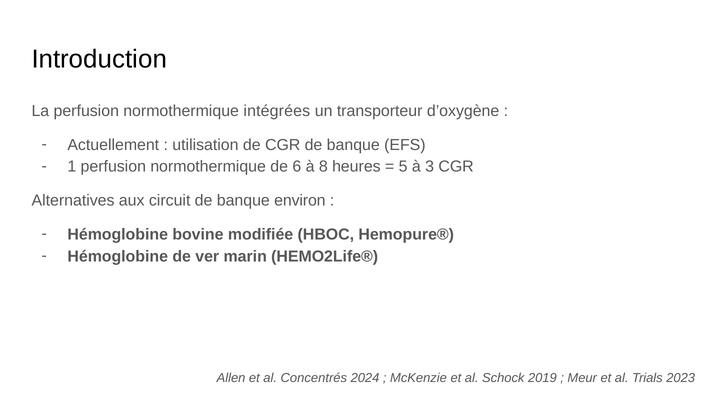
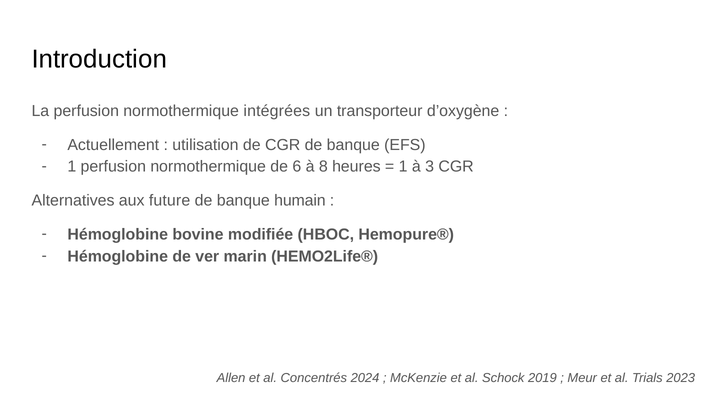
5: 5 -> 1 (403, 167)
circuit: circuit -> future (170, 201)
environ: environ -> humain (300, 201)
